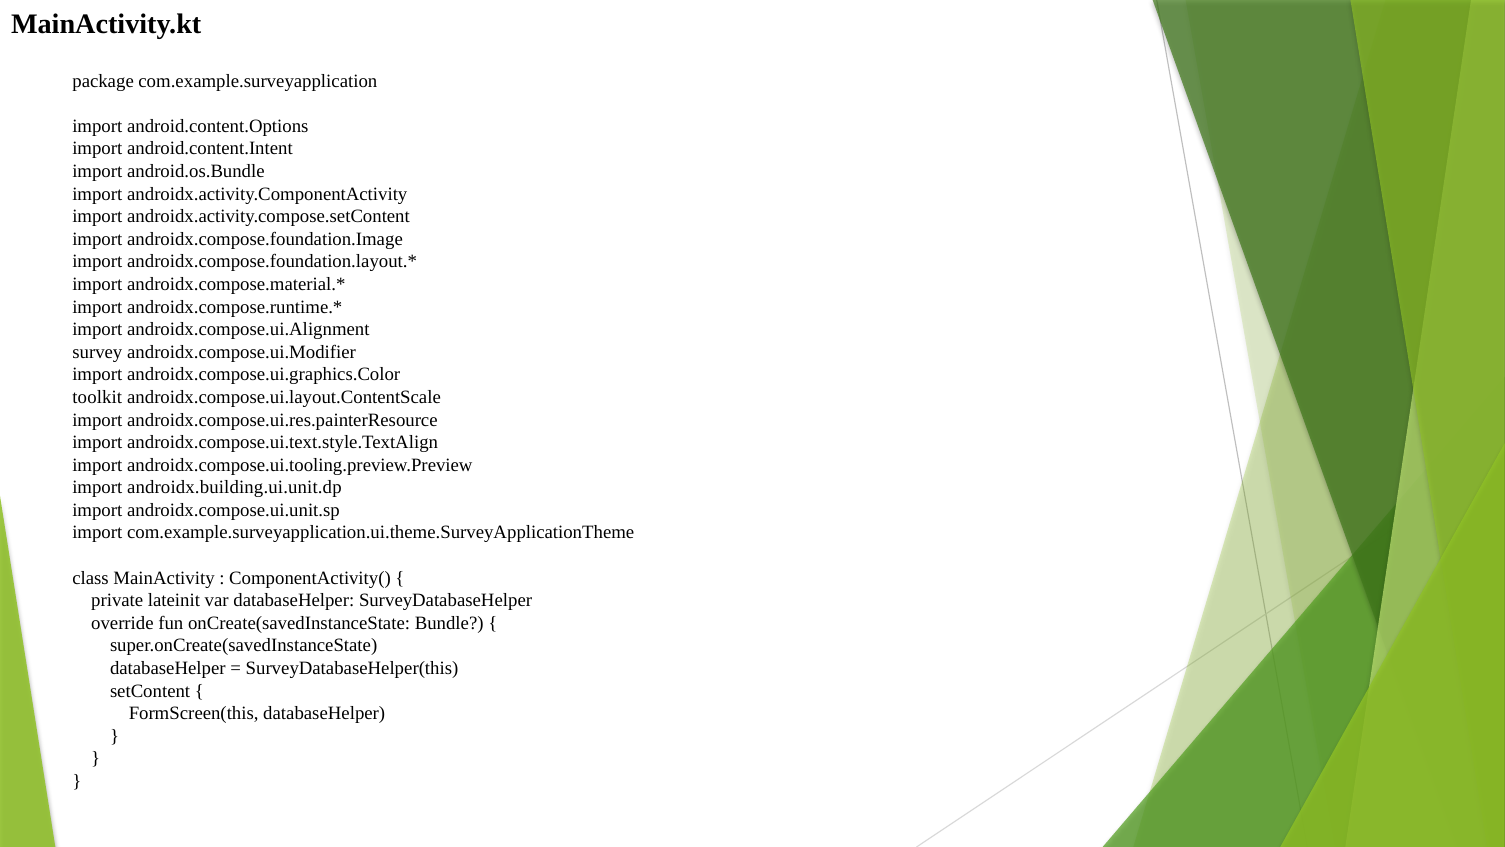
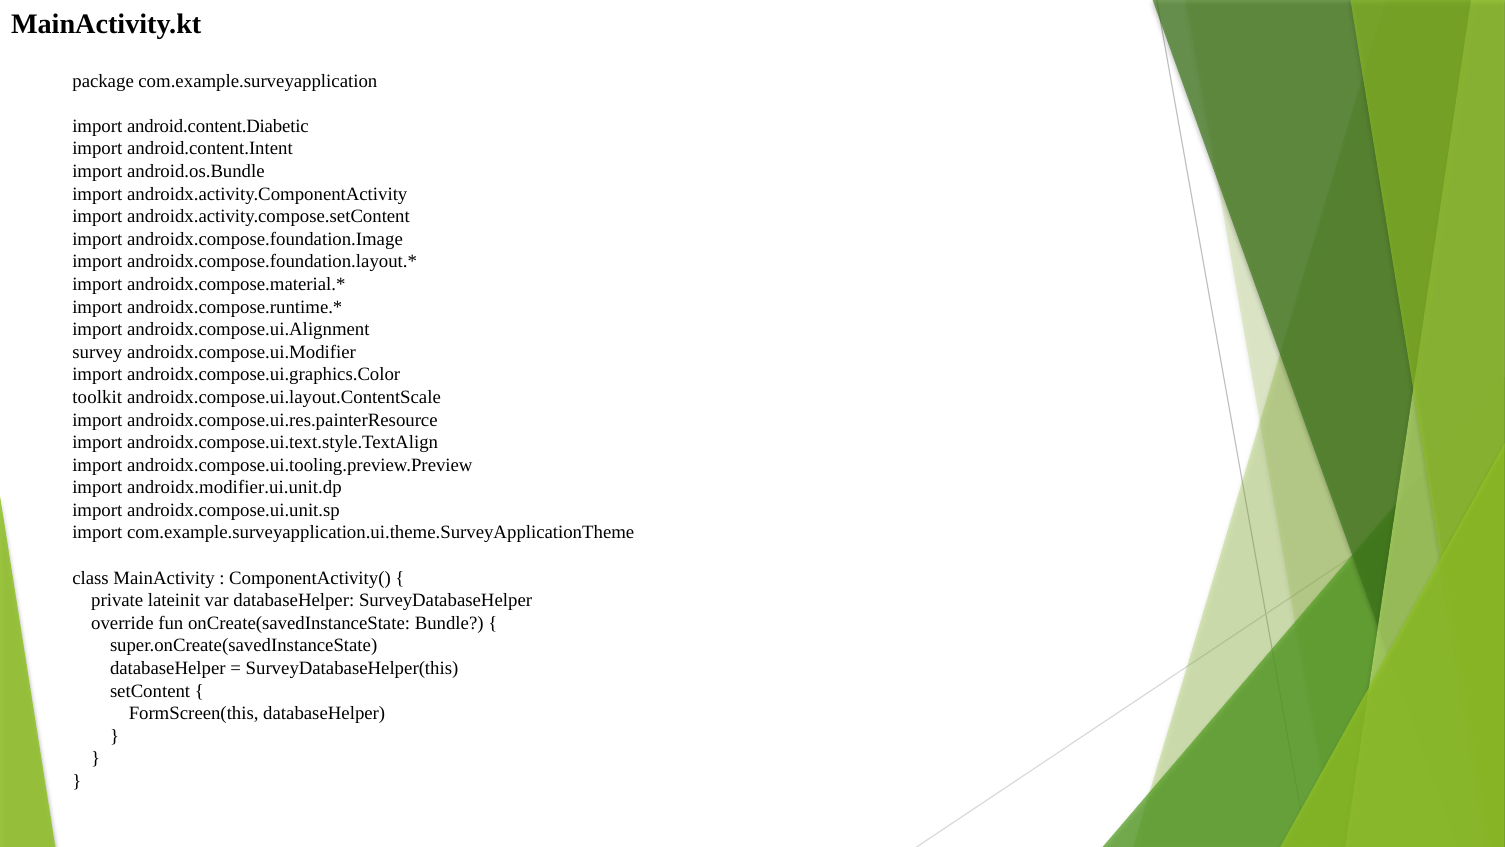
android.content.Options: android.content.Options -> android.content.Diabetic (218, 126)
androidx.building.ui.unit.dp: androidx.building.ui.unit.dp -> androidx.modifier.ui.unit.dp (234, 487)
